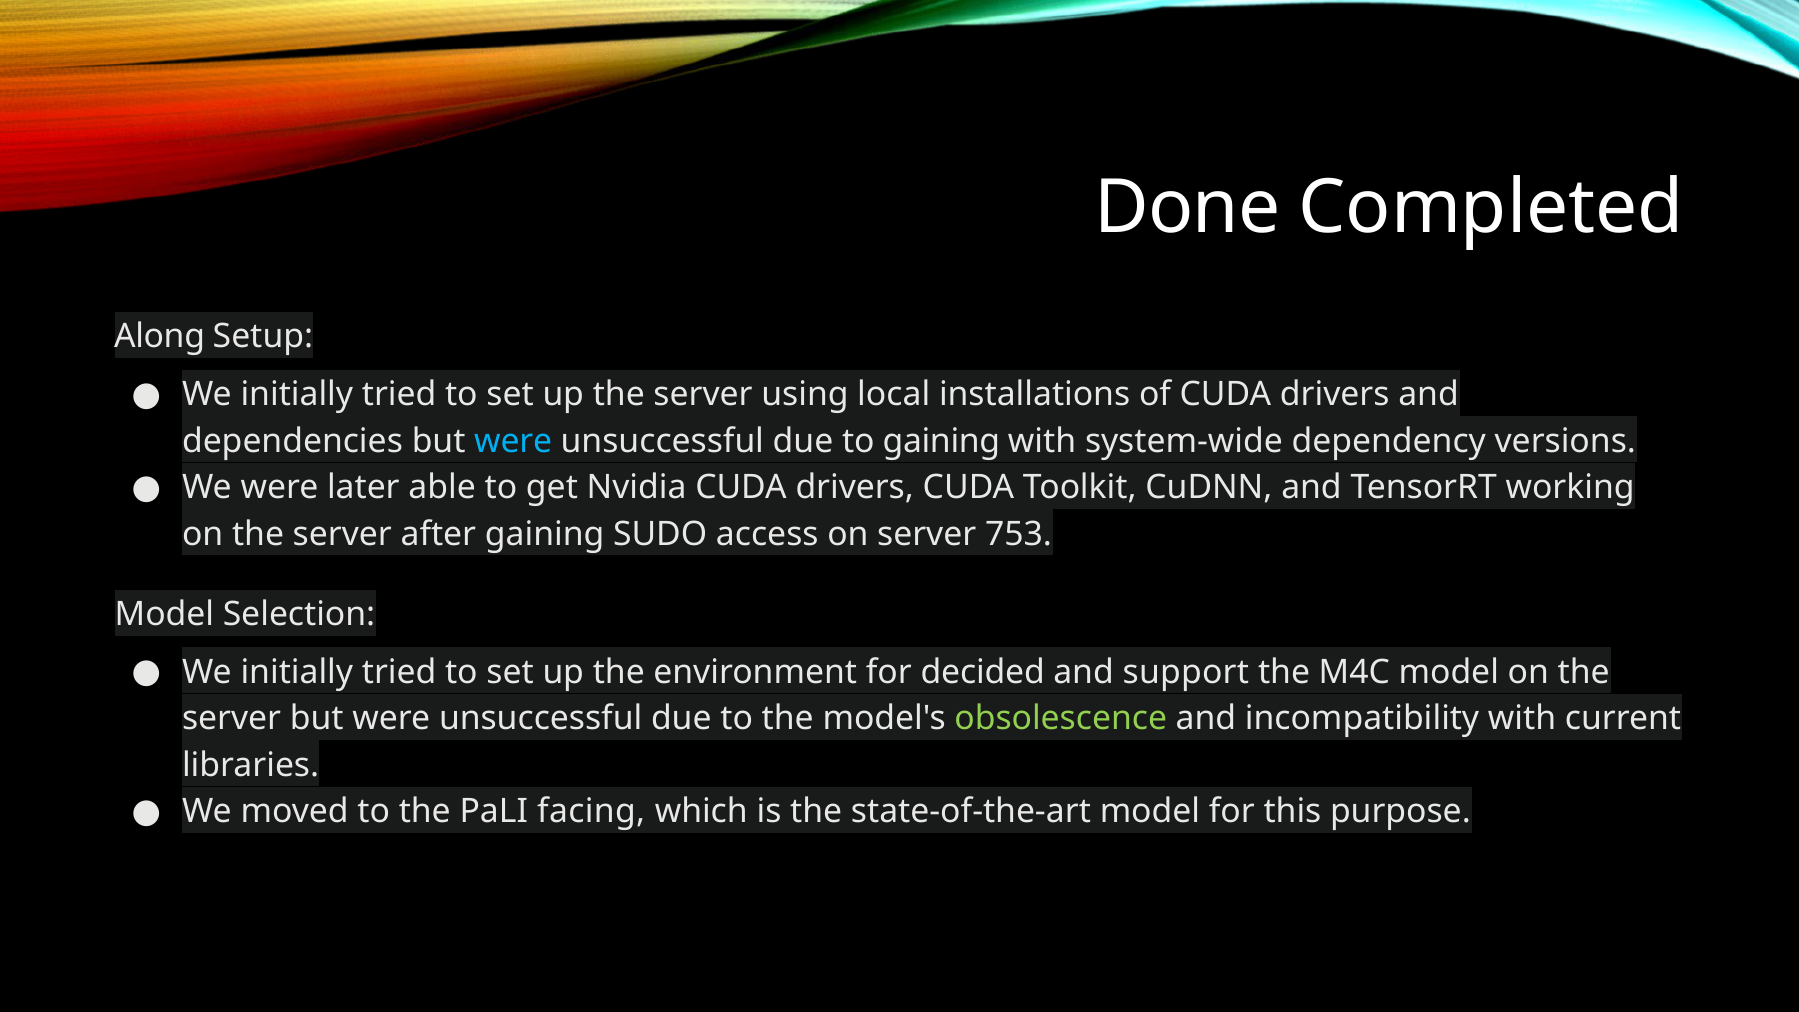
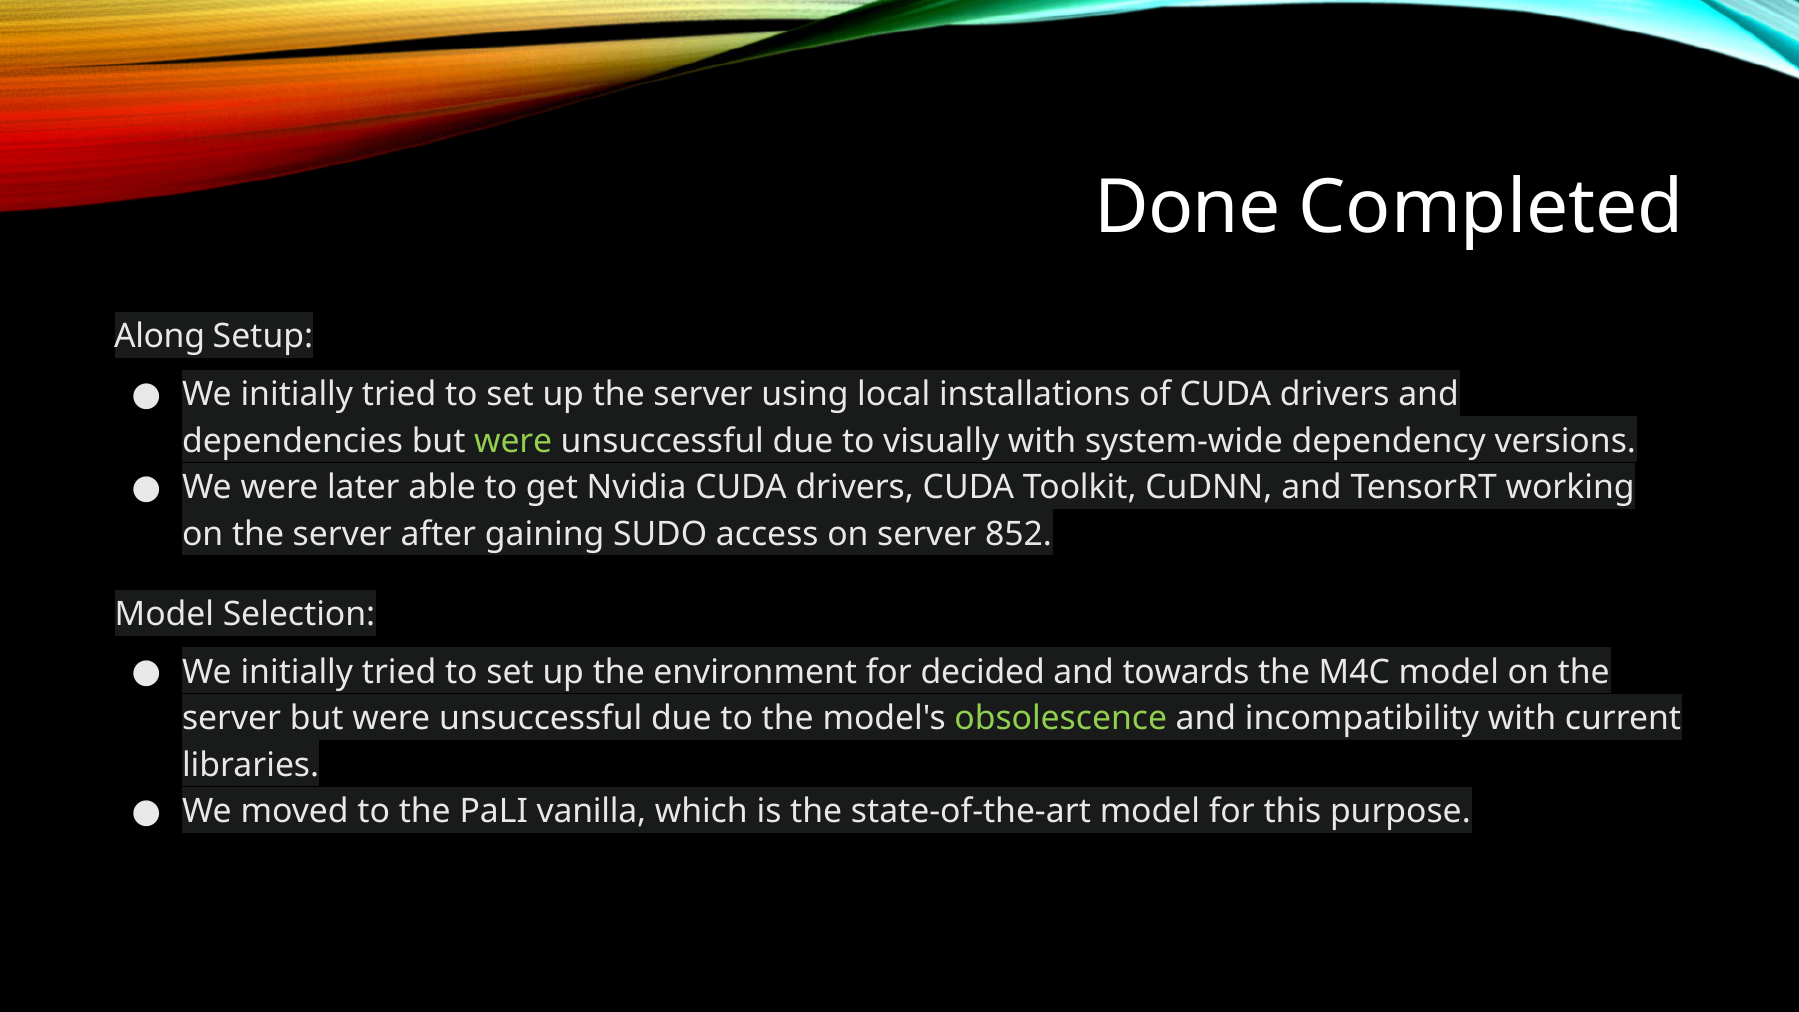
were colour: light blue -> light green (513, 441)
to gaining: gaining -> visually (941, 441)
753: 753 -> 852 (1018, 534)
support: support -> towards (1186, 672)
facing: facing -> vanilla (591, 812)
